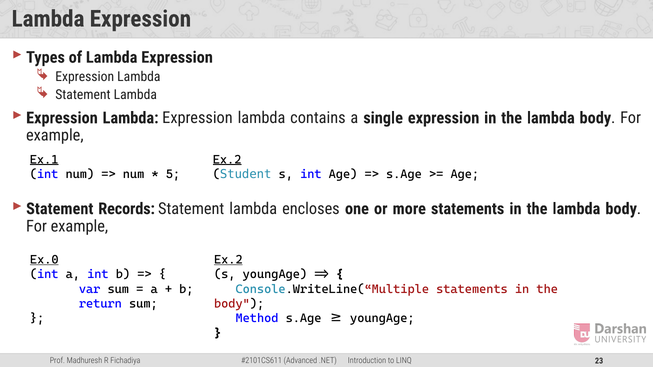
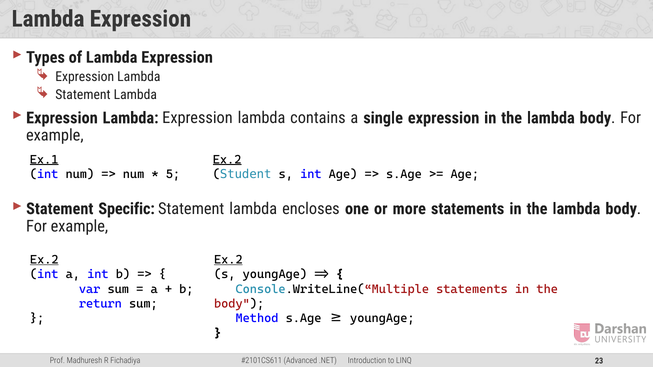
Records: Records -> Specific (127, 209)
Ex.0: Ex.0 -> Ex.2 (44, 260)
